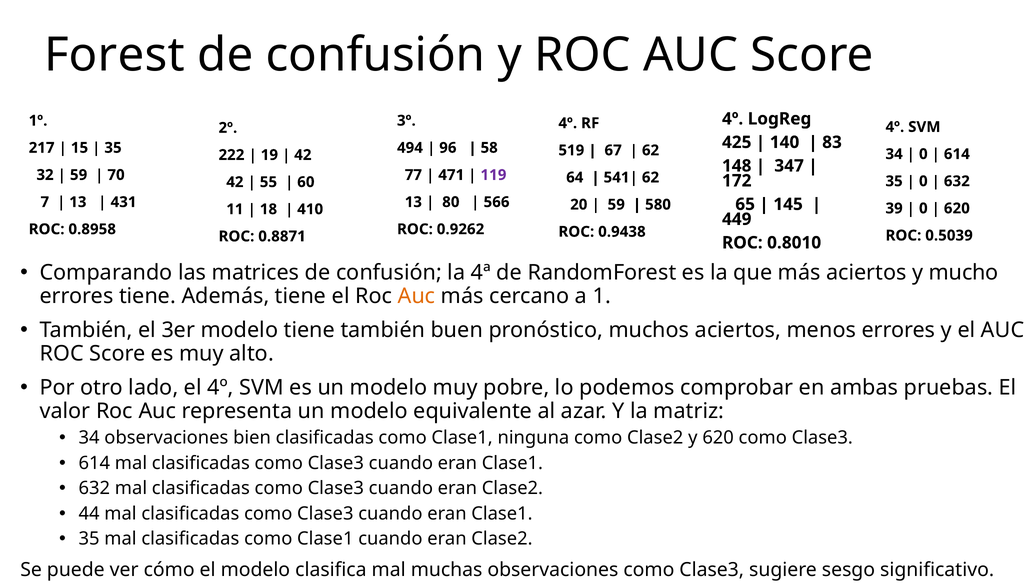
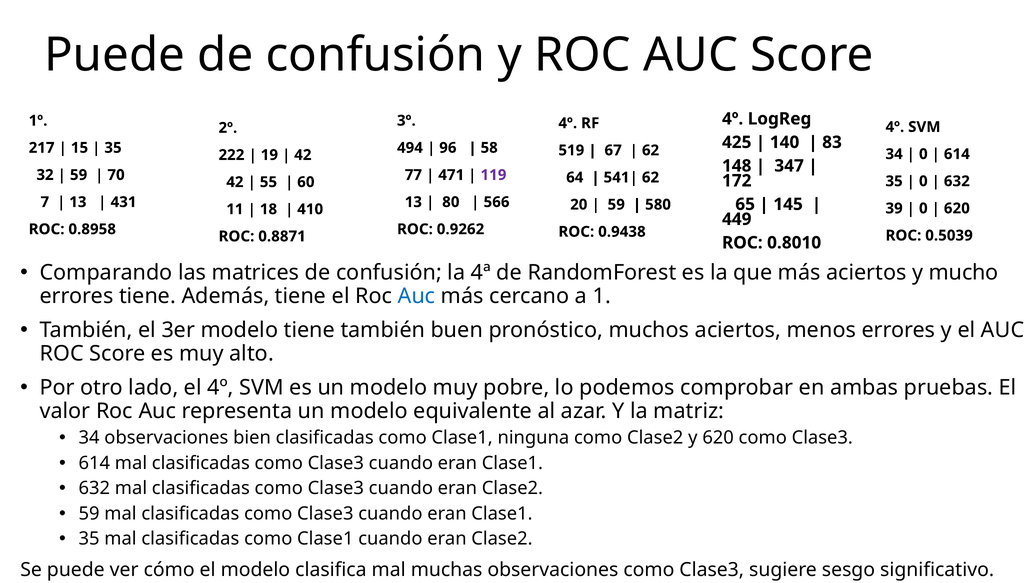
Forest: Forest -> Puede (115, 55)
Auc colour: orange -> blue (417, 296)
44: 44 -> 59 (89, 513)
